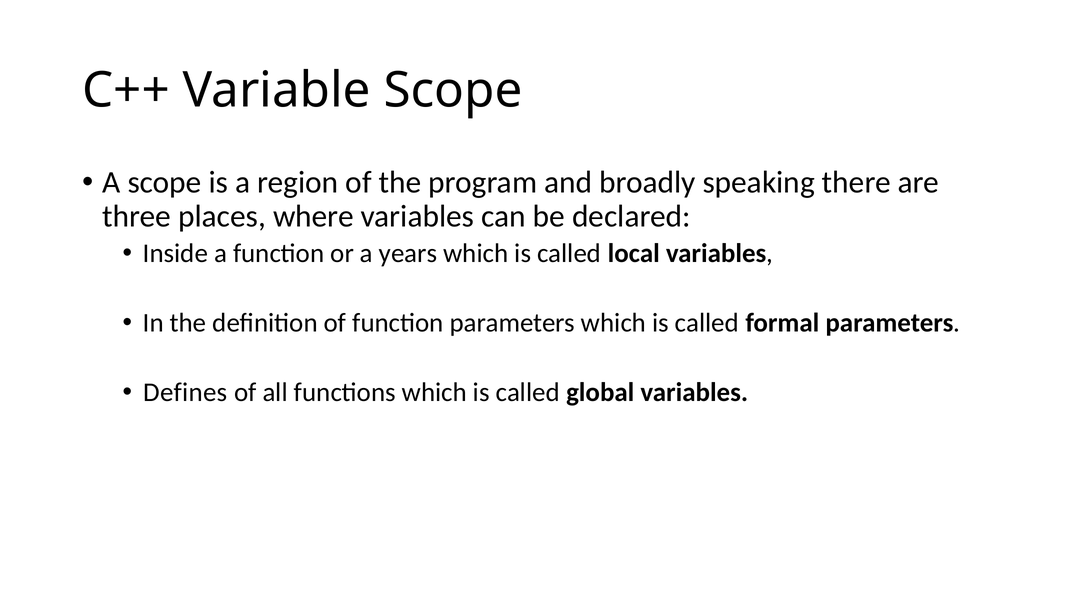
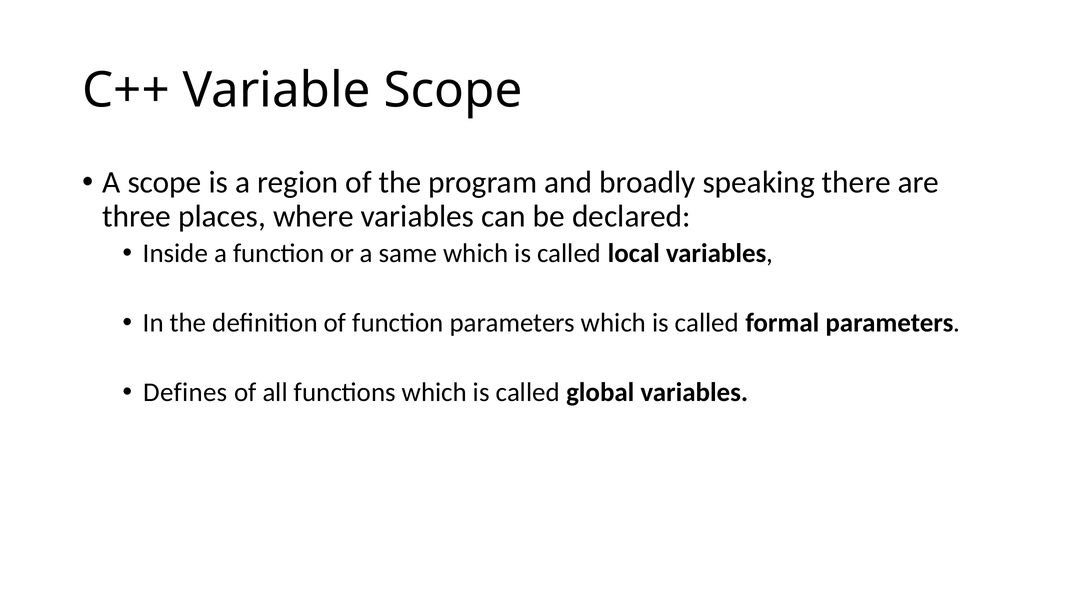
years: years -> same (408, 253)
